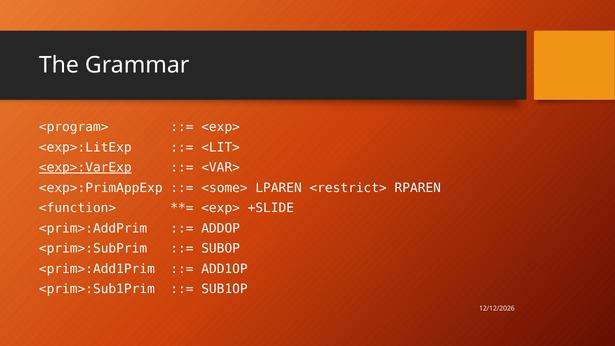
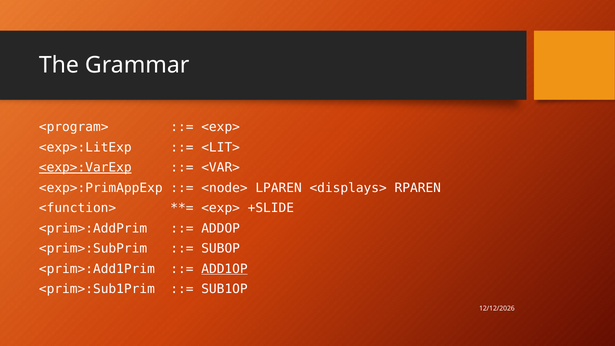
<some>: <some> -> <node> (224, 188)
<restrict>: <restrict> -> <displays> (348, 188)
ADD1OP underline: none -> present (224, 269)
